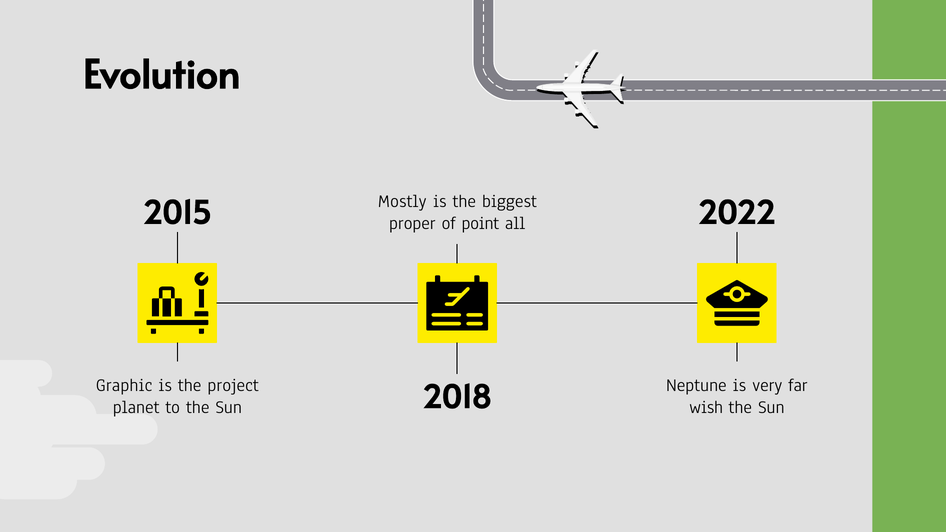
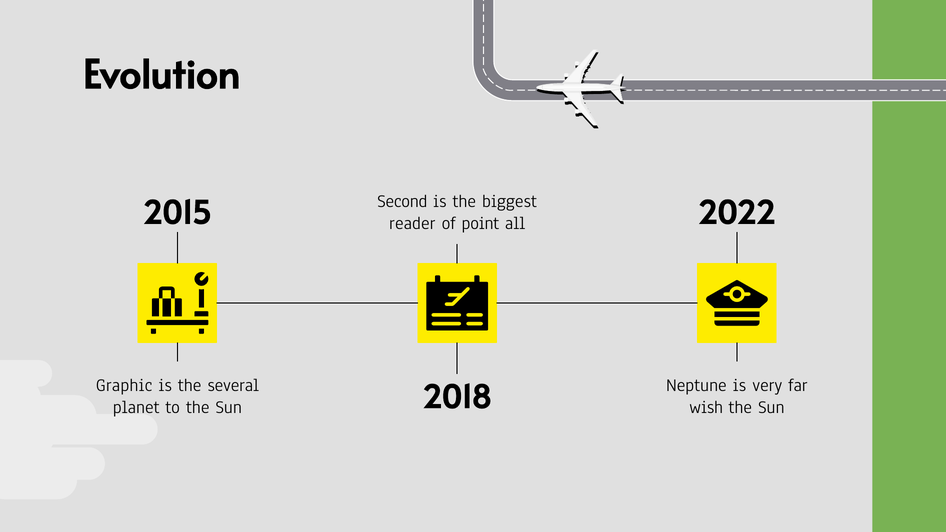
Mostly: Mostly -> Second (402, 201)
proper: proper -> reader (412, 223)
project: project -> several (233, 385)
